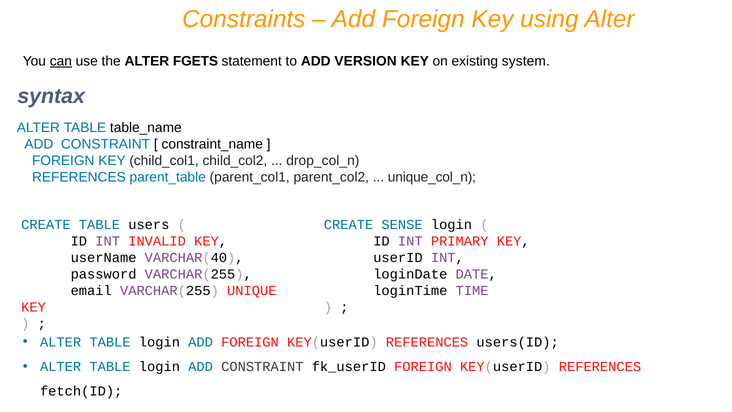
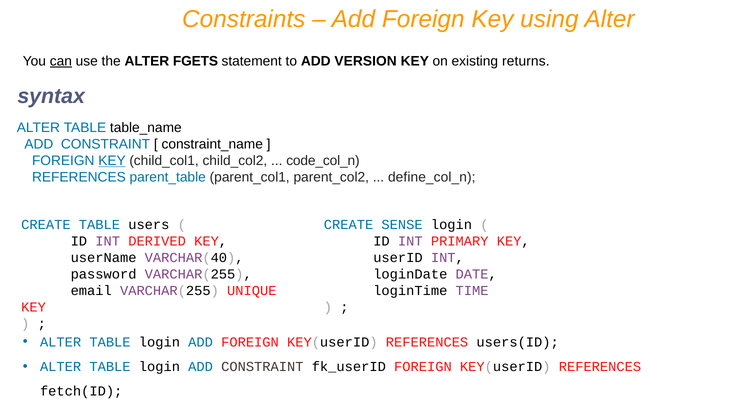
system: system -> returns (526, 61)
KEY underline: none -> present (112, 161)
drop_col_n: drop_col_n -> code_col_n (323, 161)
unique_col_n: unique_col_n -> define_col_n (432, 177)
INVALID: INVALID -> DERIVED (157, 241)
